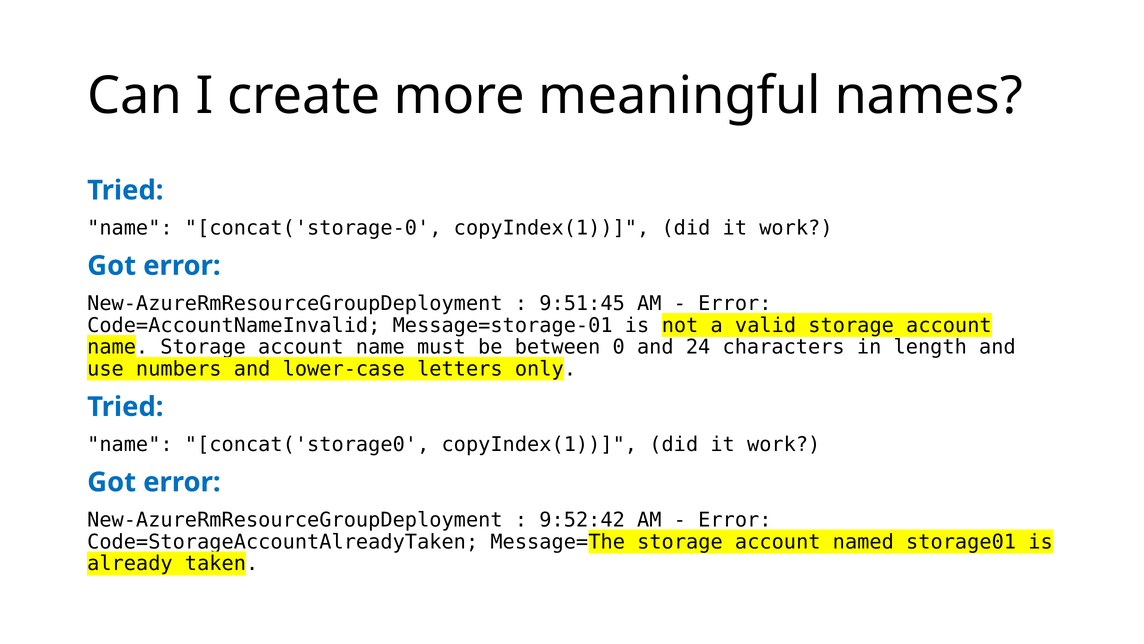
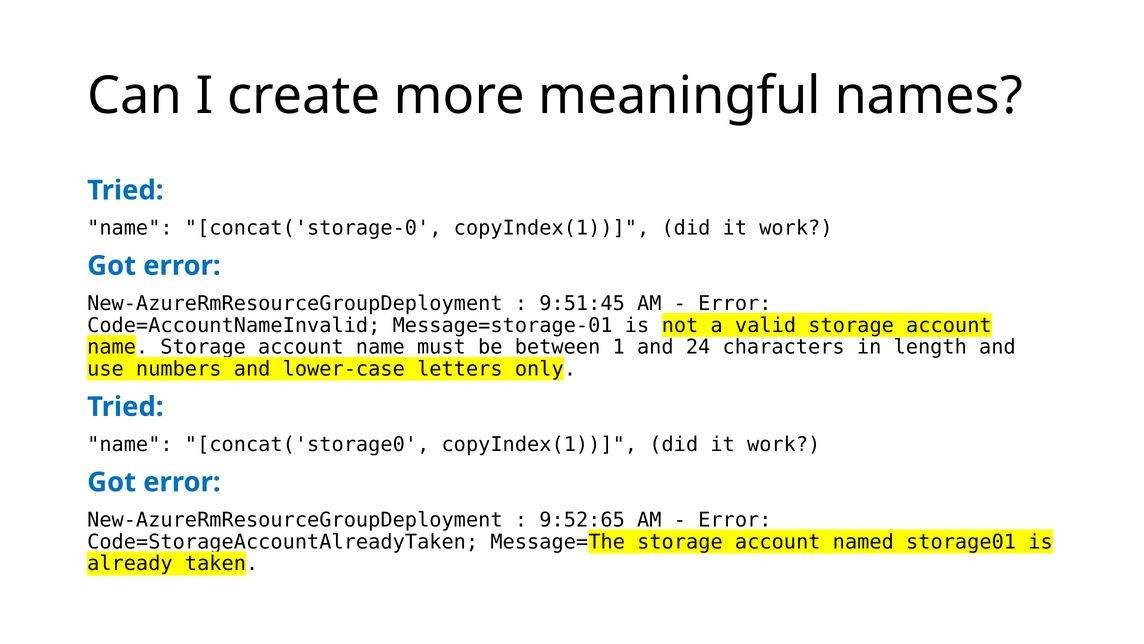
0: 0 -> 1 (619, 347)
9:52:42: 9:52:42 -> 9:52:65 (582, 520)
